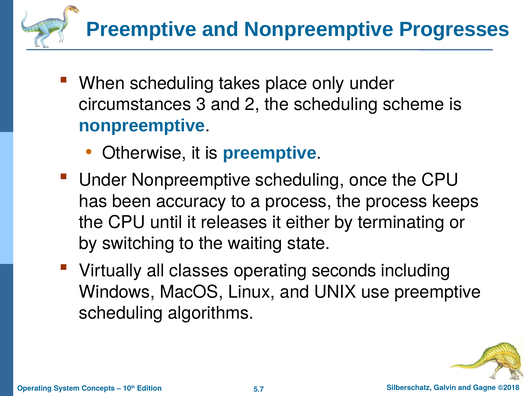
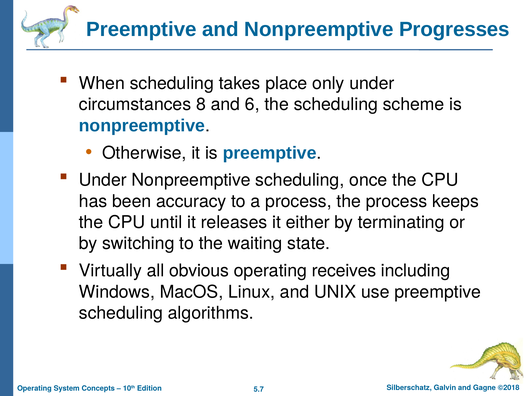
3: 3 -> 8 (201, 104)
2: 2 -> 6 (252, 104)
classes: classes -> obvious (199, 271)
seconds: seconds -> receives (344, 271)
